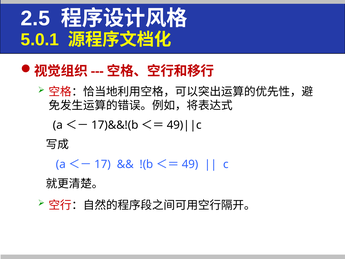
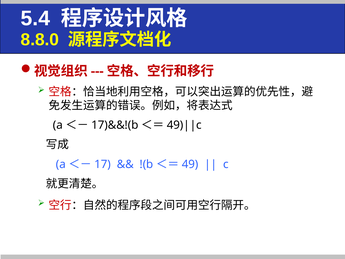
2.5: 2.5 -> 5.4 (35, 18)
5.0.1: 5.0.1 -> 8.8.0 (40, 40)
